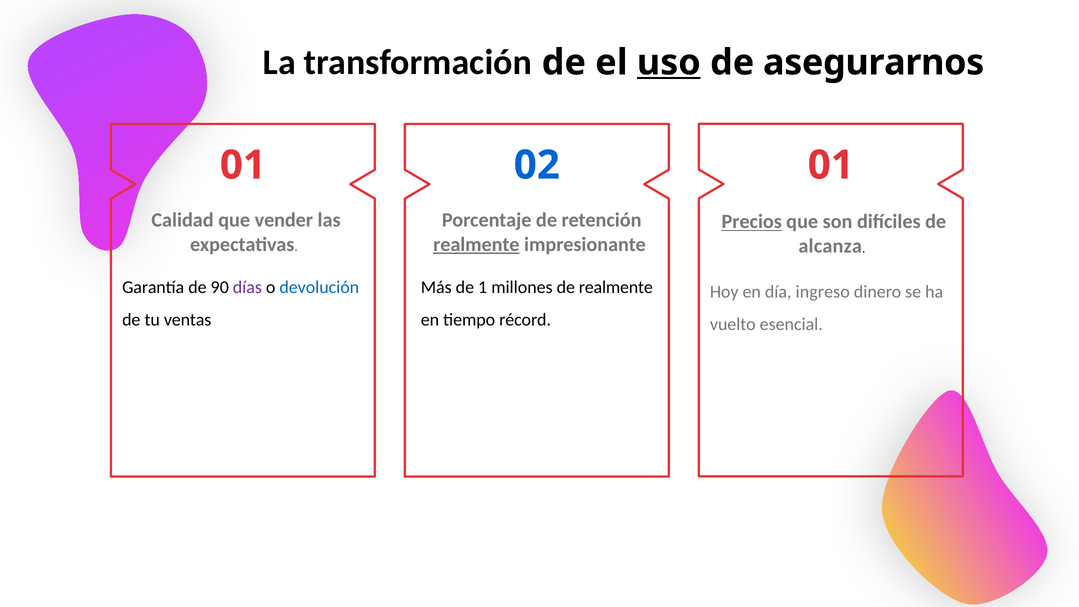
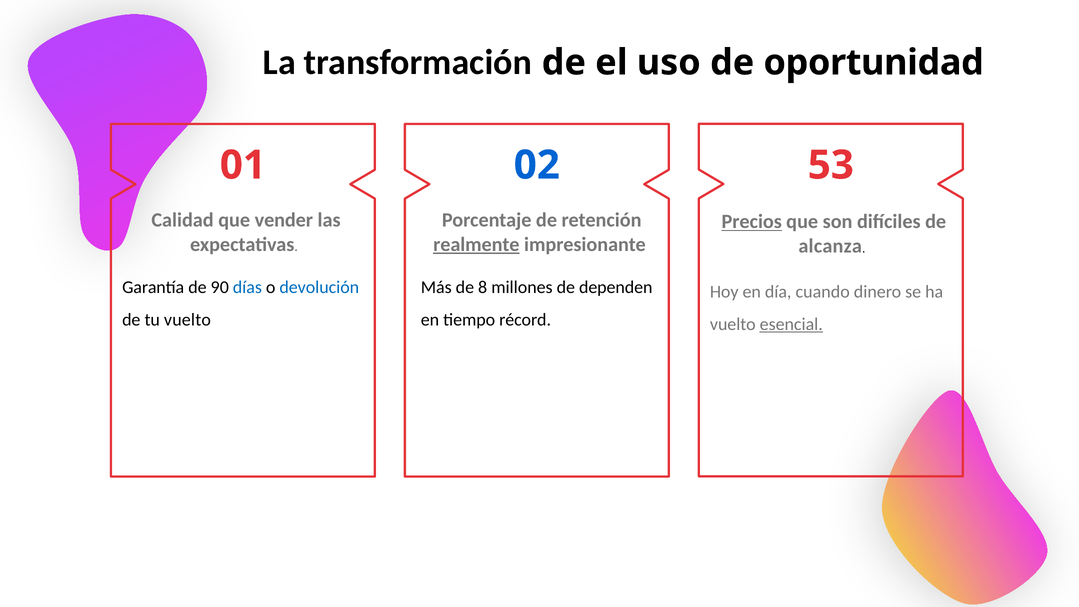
uso underline: present -> none (669, 63)
asegurarnos: asegurarnos -> oportunidad (874, 63)
02 01: 01 -> 53 (831, 165)
días colour: purple -> blue (247, 287)
1: 1 -> 8 (483, 287)
de realmente: realmente -> dependen (616, 287)
ingreso: ingreso -> cuando (823, 292)
tu ventas: ventas -> vuelto (187, 320)
esencial underline: none -> present (791, 324)
